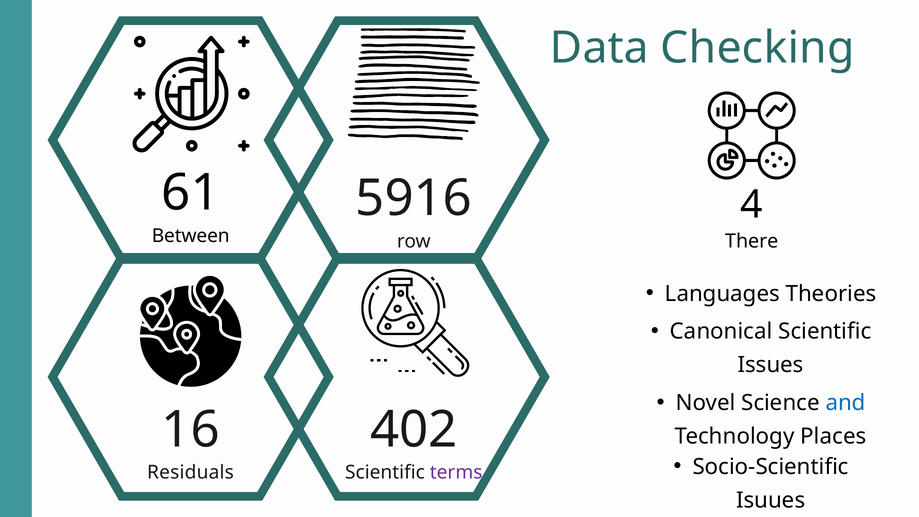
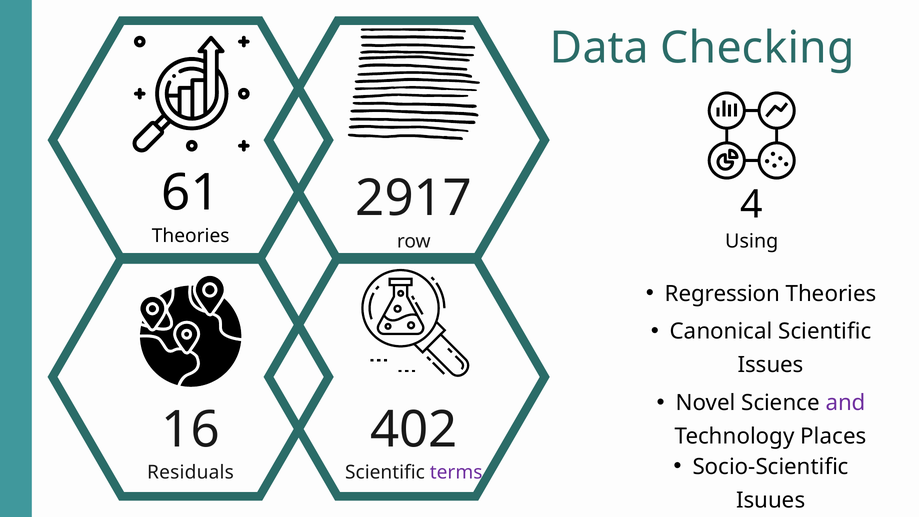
5916: 5916 -> 2917 (414, 199)
Between: Between -> Theories (191, 236)
There: There -> Using (752, 241)
Languages: Languages -> Regression (722, 294)
and colour: blue -> purple (846, 403)
